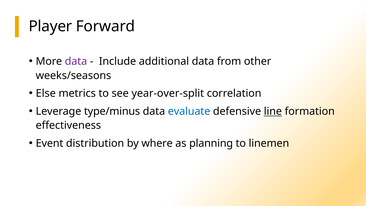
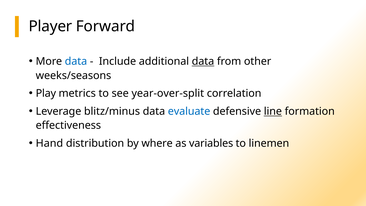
data colour: purple -> blue (76, 61)
data underline: none -> present (203, 61)
Else: Else -> Play (46, 93)
type/minus: type/minus -> blitz/minus (112, 111)
Event: Event -> Hand (49, 143)
planning: planning -> variables (211, 143)
